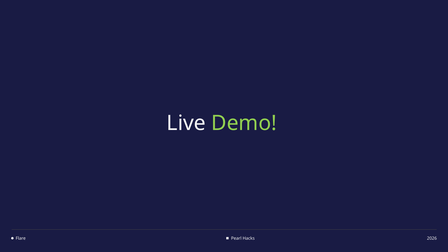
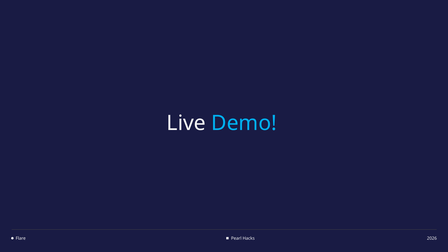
Demo colour: light green -> light blue (244, 123)
